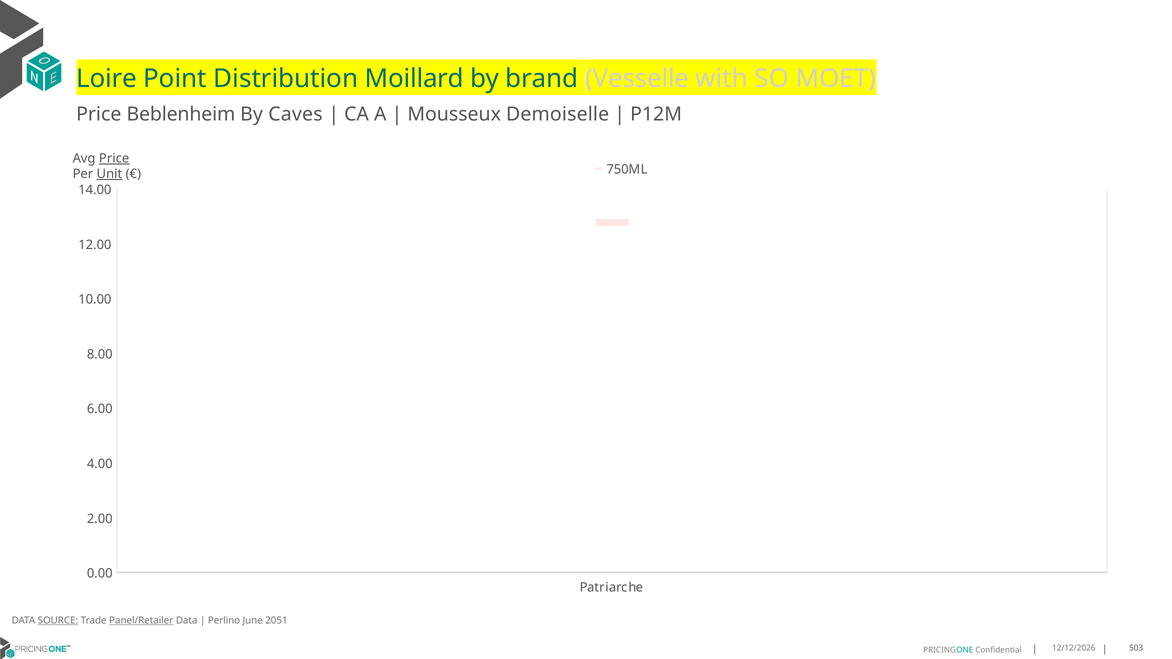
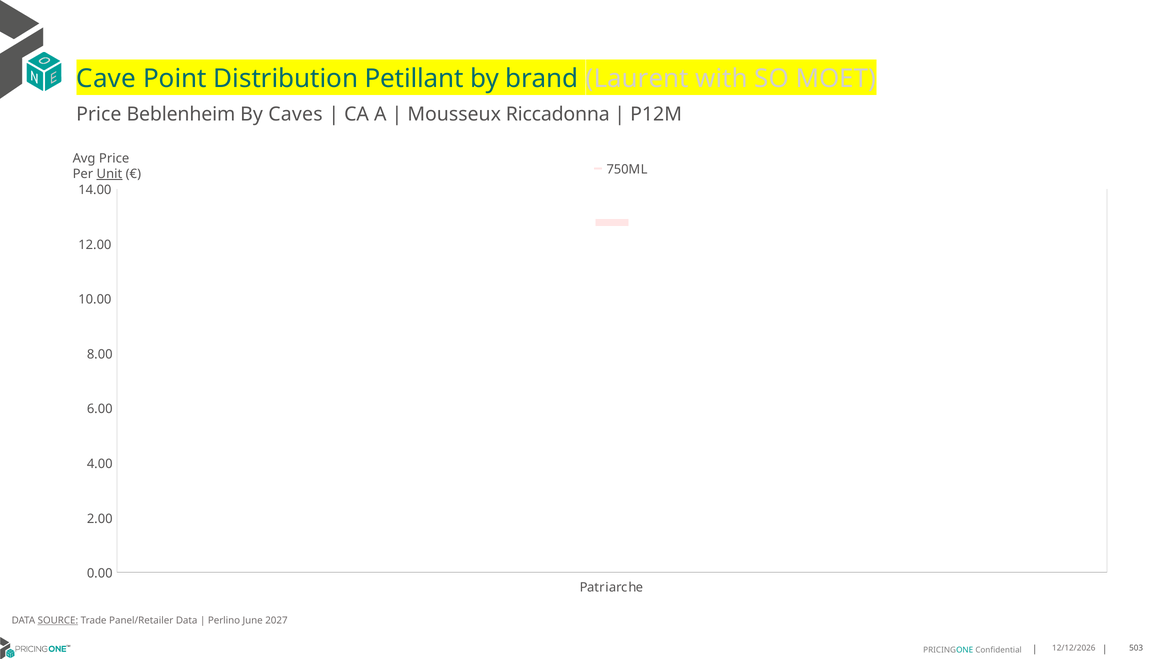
Loire: Loire -> Cave (106, 79)
Moillard: Moillard -> Petillant (414, 79)
Vesselle: Vesselle -> Laurent (637, 79)
Demoiselle: Demoiselle -> Riccadonna (558, 114)
Price underline: present -> none (114, 158)
Panel/Retailer underline: present -> none (141, 621)
2051: 2051 -> 2027 (276, 621)
